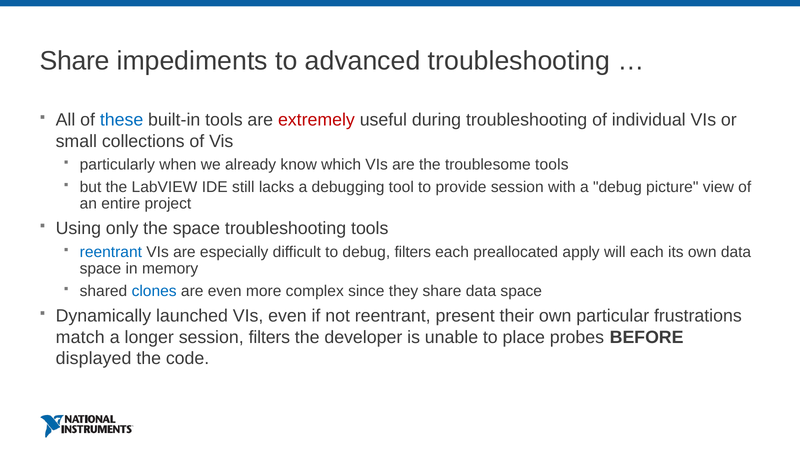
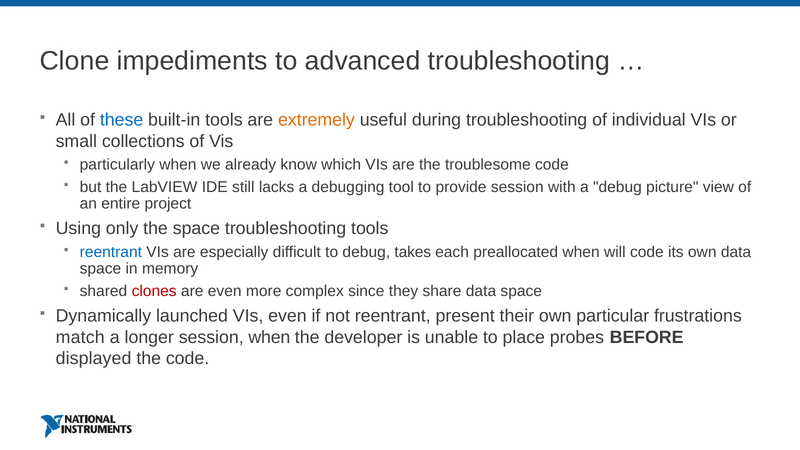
Share: Share -> Clone (75, 61)
extremely colour: red -> orange (316, 120)
troublesome tools: tools -> code (552, 165)
debug filters: filters -> takes (413, 252)
preallocated apply: apply -> when (581, 252)
will each: each -> code (647, 252)
clones colour: blue -> red (154, 291)
session filters: filters -> when (269, 337)
